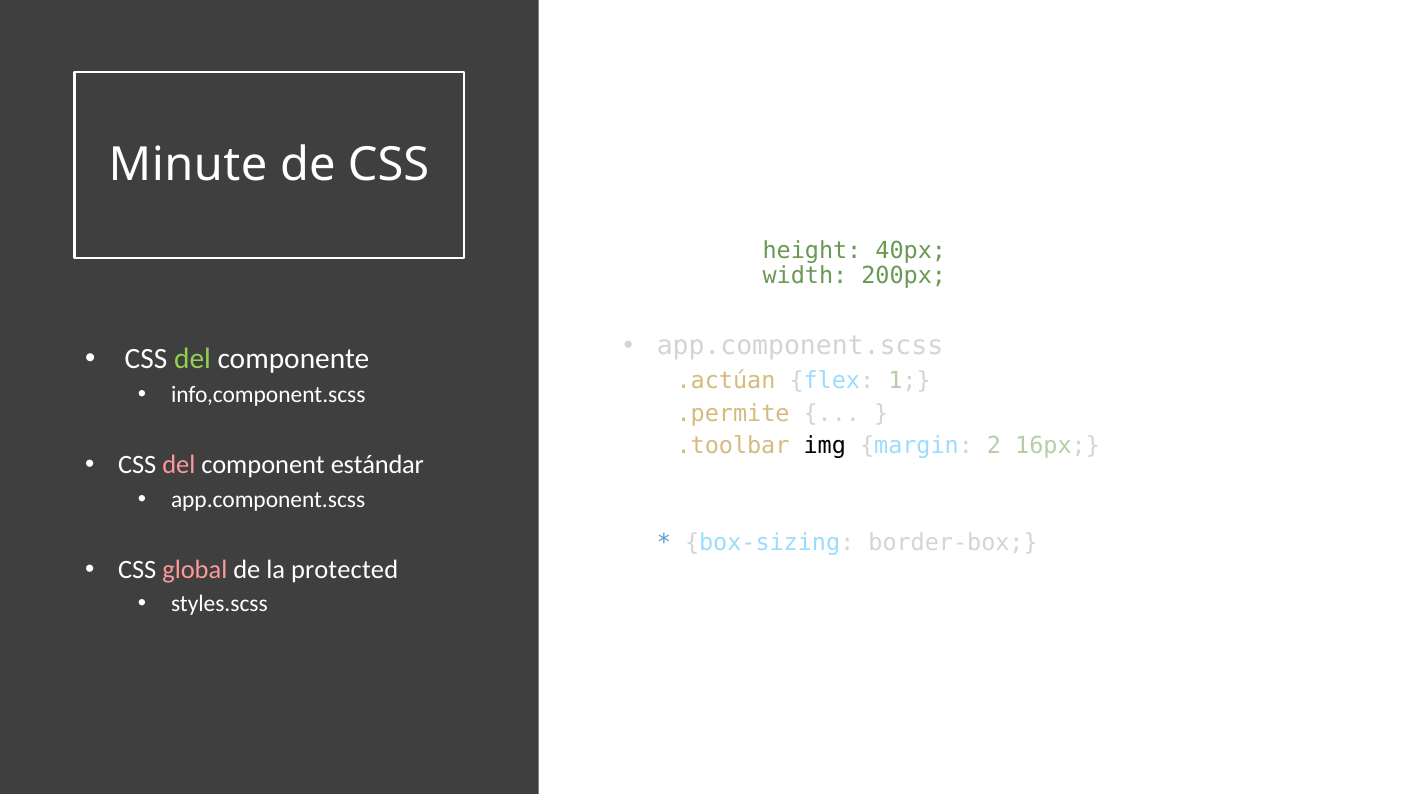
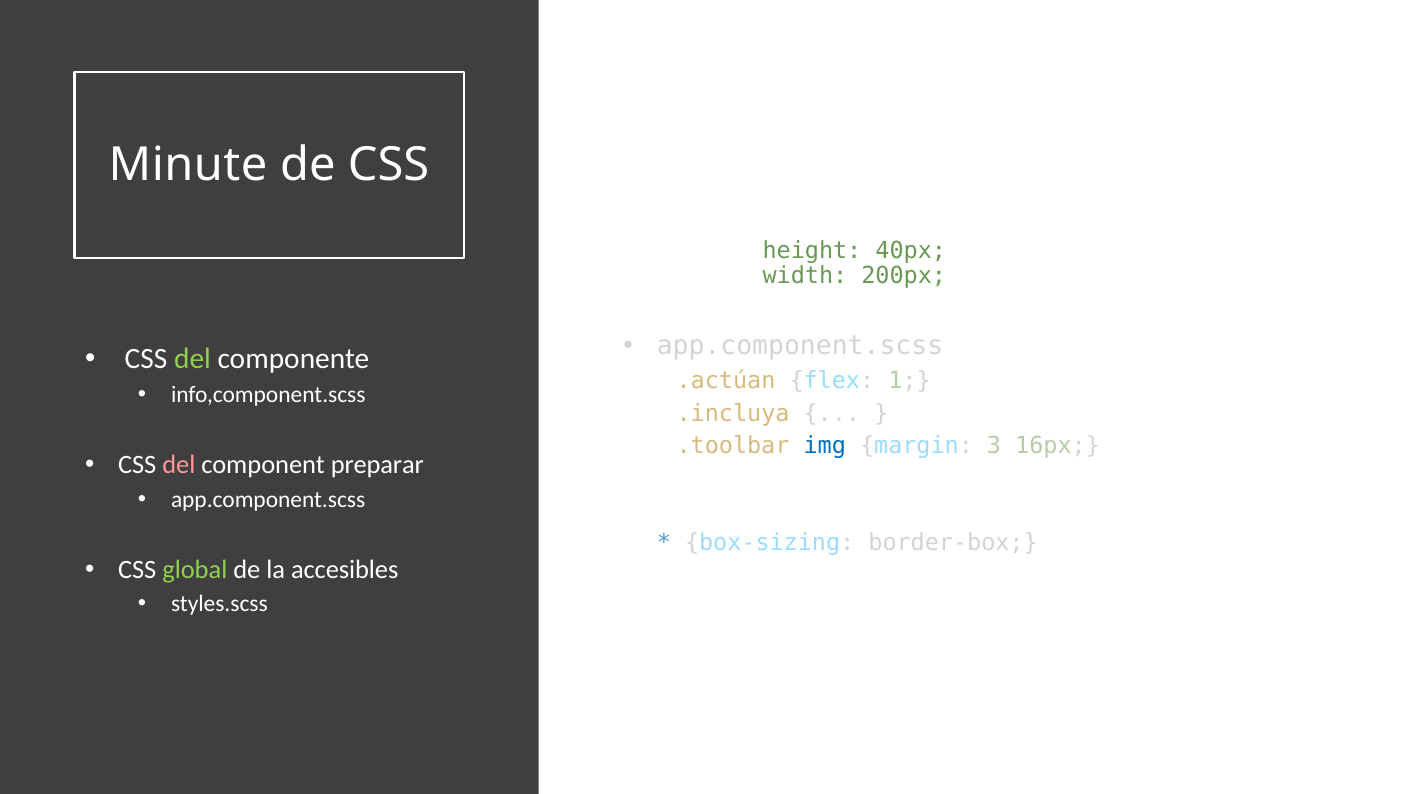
.permite: .permite -> .incluya (733, 413)
img colour: black -> blue (825, 446)
2: 2 -> 3 (994, 446)
estándar: estándar -> preparar (377, 465)
global colour: pink -> light green (195, 569)
protected: protected -> accesibles (345, 569)
